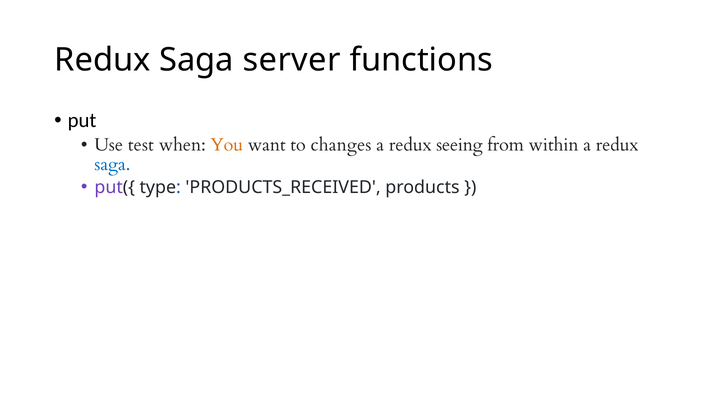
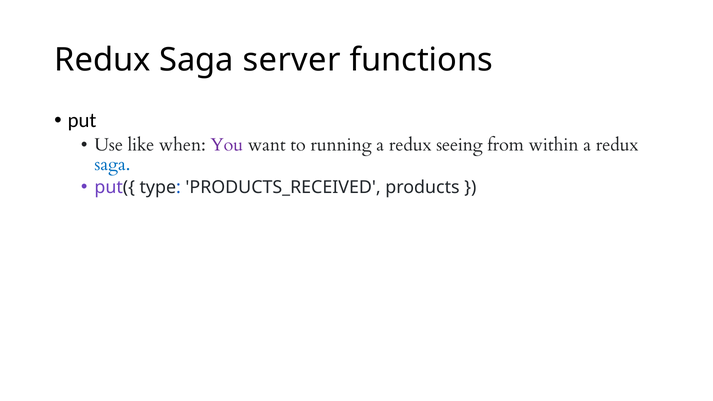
test: test -> like (141, 145)
You colour: orange -> purple (227, 145)
changes: changes -> running (341, 145)
